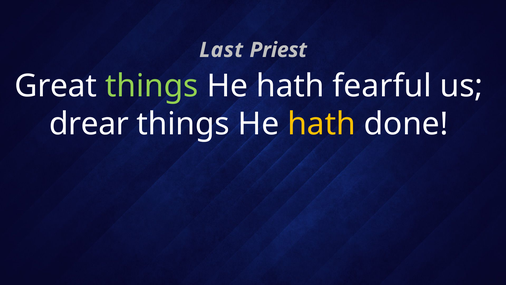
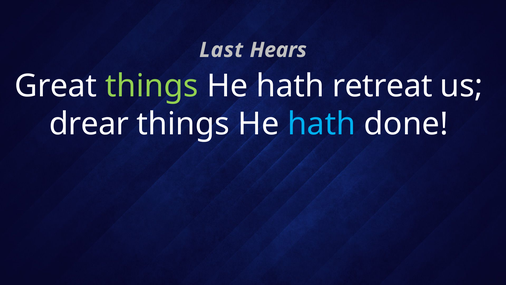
Priest: Priest -> Hears (278, 50)
fearful: fearful -> retreat (382, 86)
hath colour: yellow -> light blue (322, 124)
